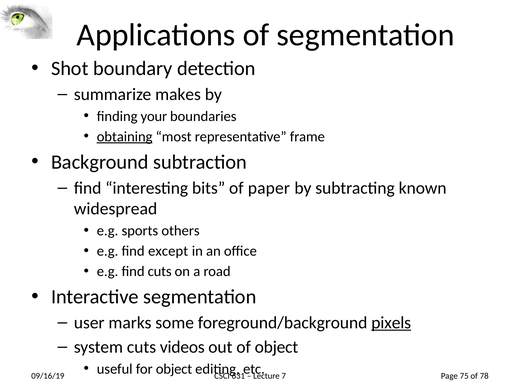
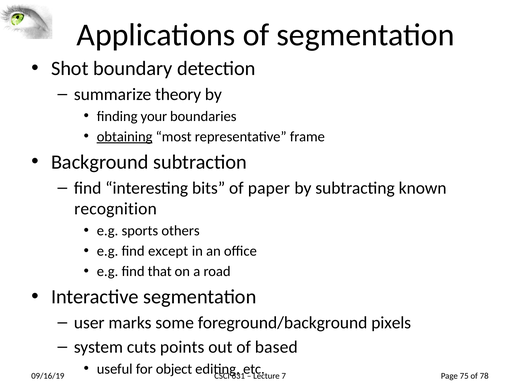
makes: makes -> theory (178, 95)
widespread: widespread -> recognition (115, 209)
find cuts: cuts -> that (160, 272)
pixels underline: present -> none (391, 323)
videos: videos -> points (182, 347)
of object: object -> based (276, 347)
